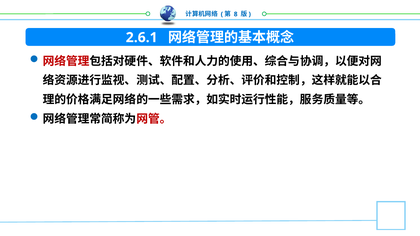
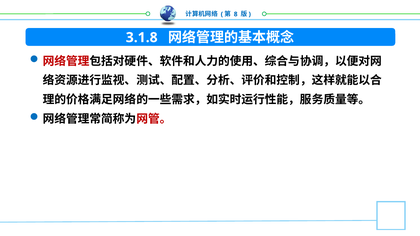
2.6.1: 2.6.1 -> 3.1.8 (142, 38)
